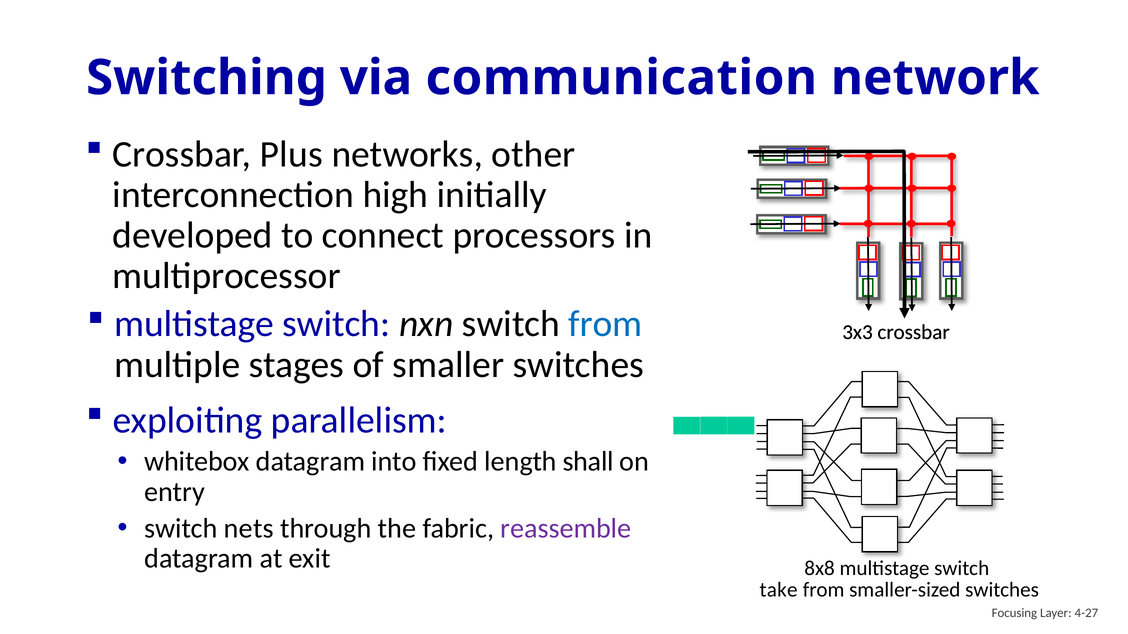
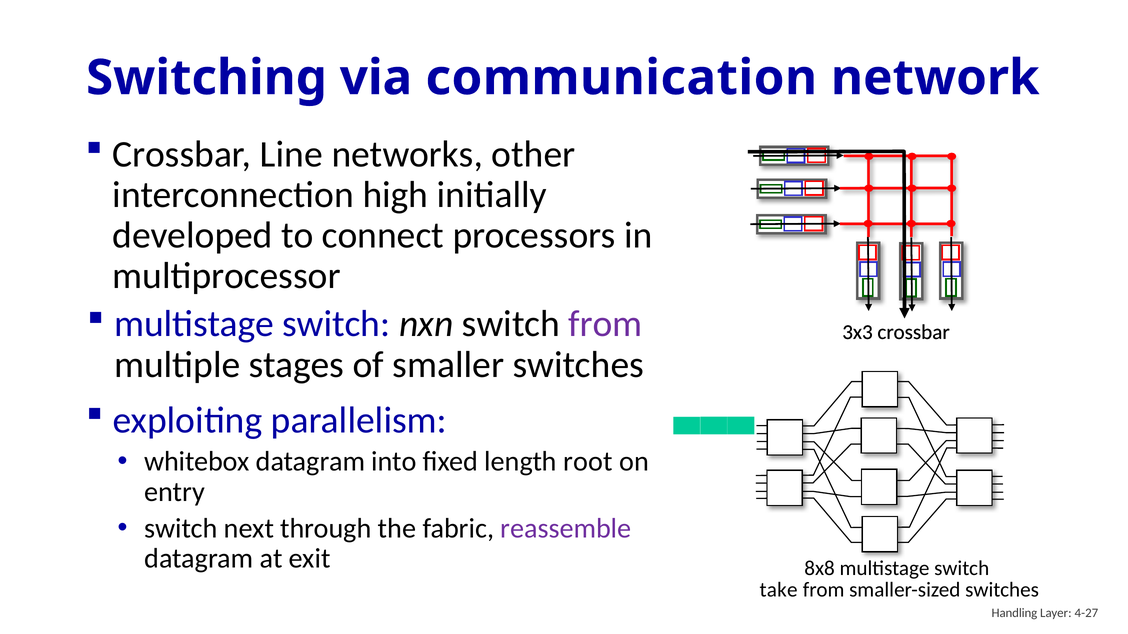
Plus: Plus -> Line (291, 154)
from colour: blue -> purple (605, 324)
shall: shall -> root (588, 462)
nets: nets -> next (249, 529)
Focusing: Focusing -> Handling (1014, 614)
